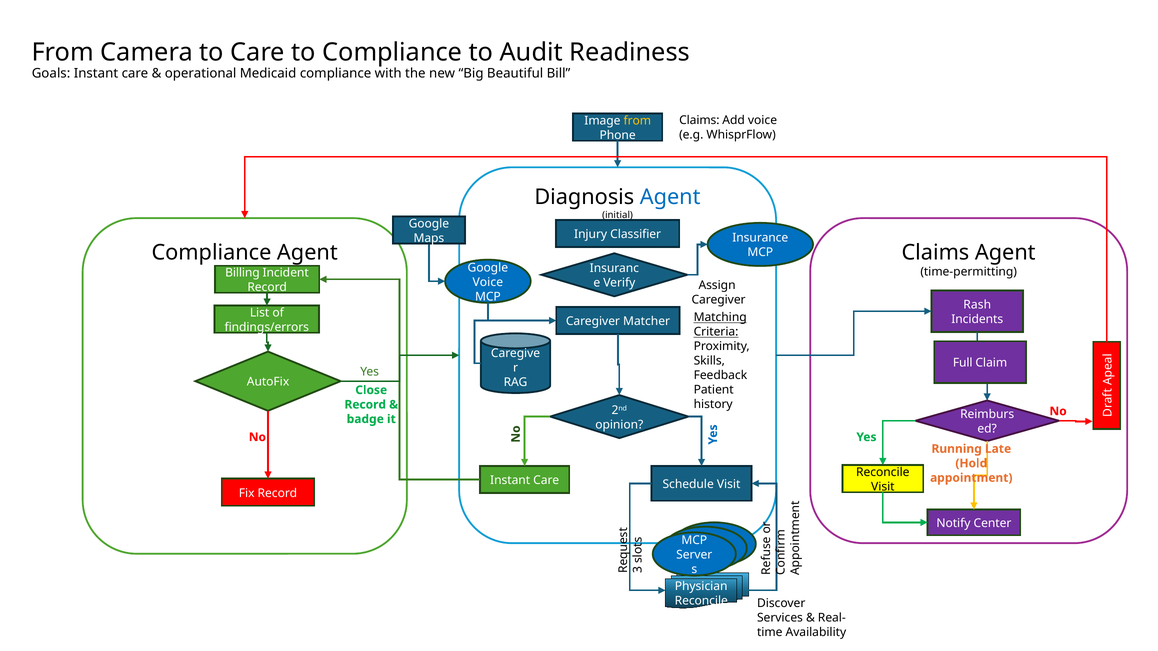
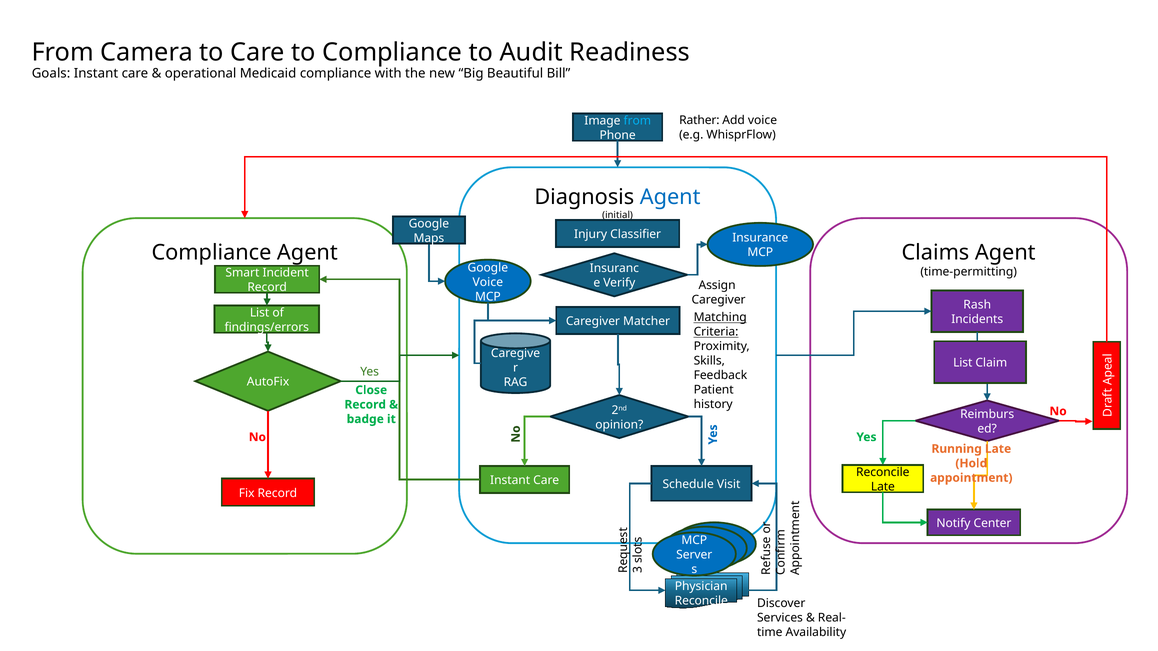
Claims: Claims -> Rather (699, 120)
from colour: yellow -> light blue (637, 121)
Billing: Billing -> Smart (242, 273)
Full: Full -> List (963, 363)
Visit: Visit -> Late (883, 487)
